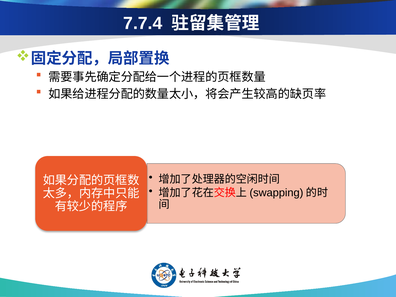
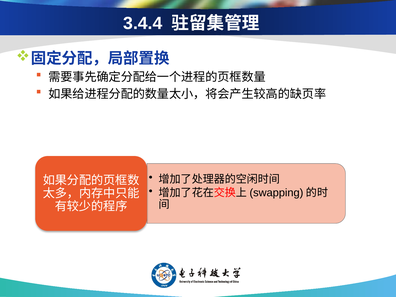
7.7.4: 7.7.4 -> 3.4.4 (143, 23)
